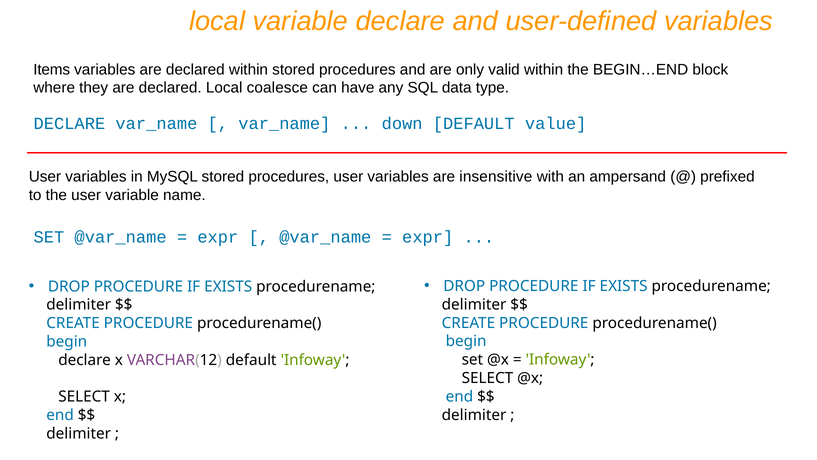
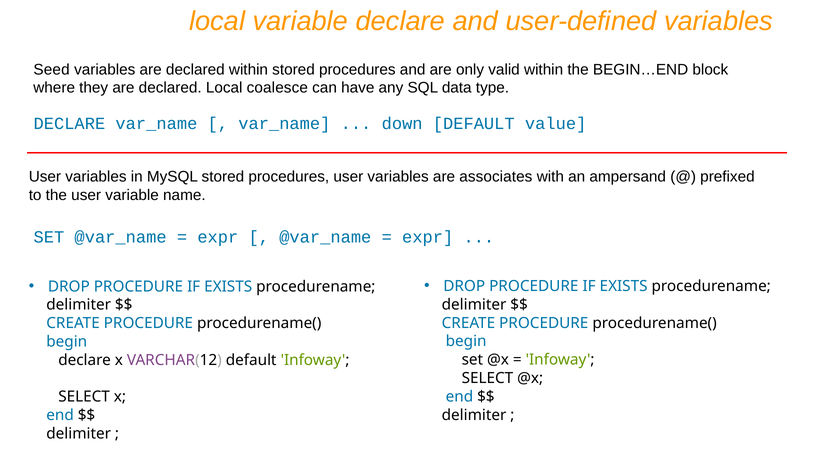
Items: Items -> Seed (52, 69)
insensitive: insensitive -> associates (496, 177)
